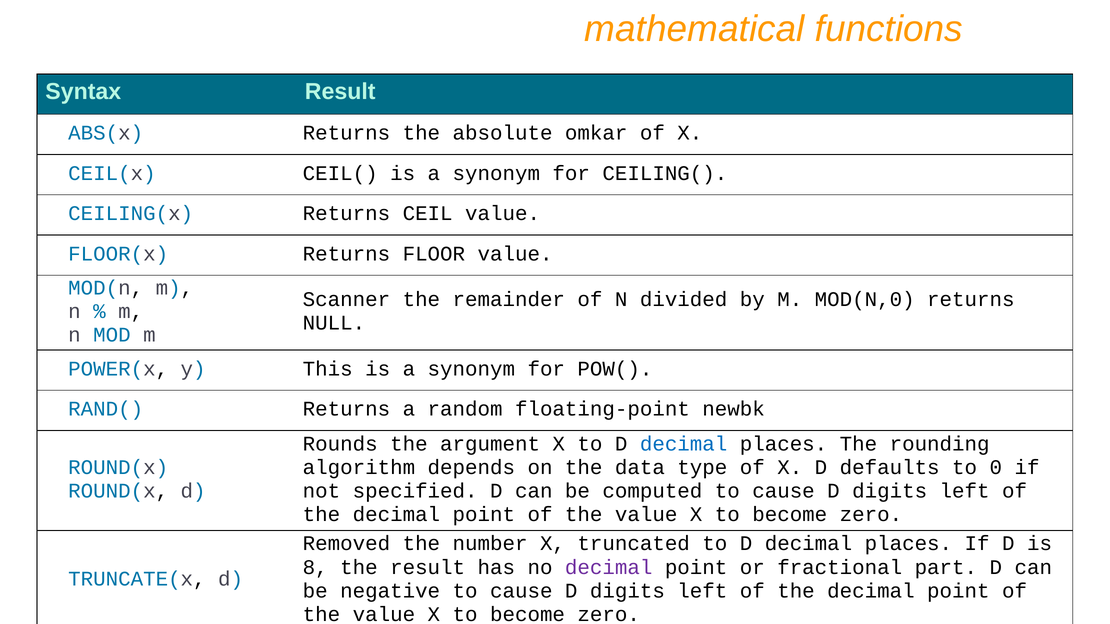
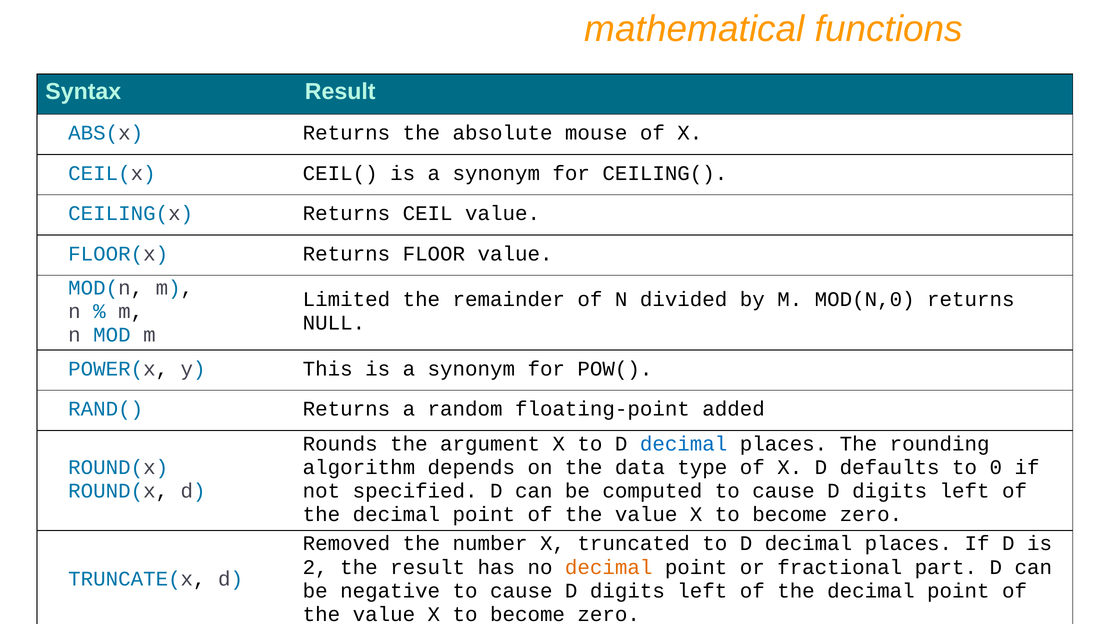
omkar: omkar -> mouse (596, 133)
Scanner: Scanner -> Limited (346, 300)
newbk: newbk -> added (734, 409)
8: 8 -> 2 (315, 568)
decimal colour: purple -> orange (609, 568)
